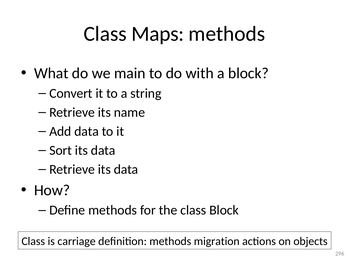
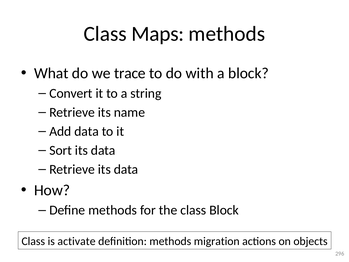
main: main -> trace (130, 73)
carriage: carriage -> activate (77, 241)
